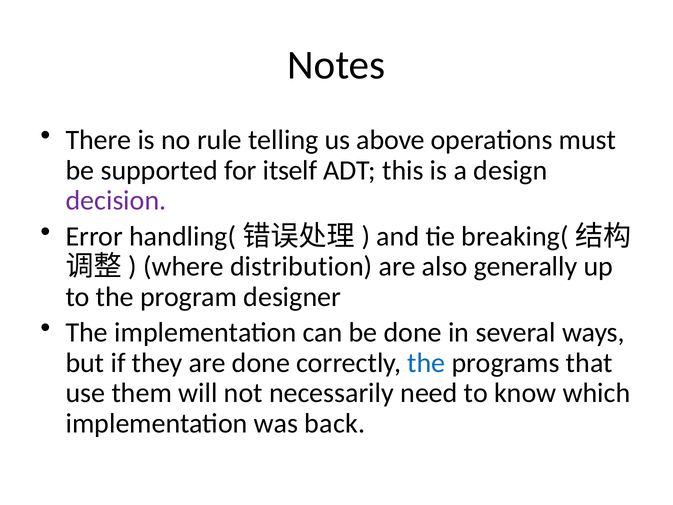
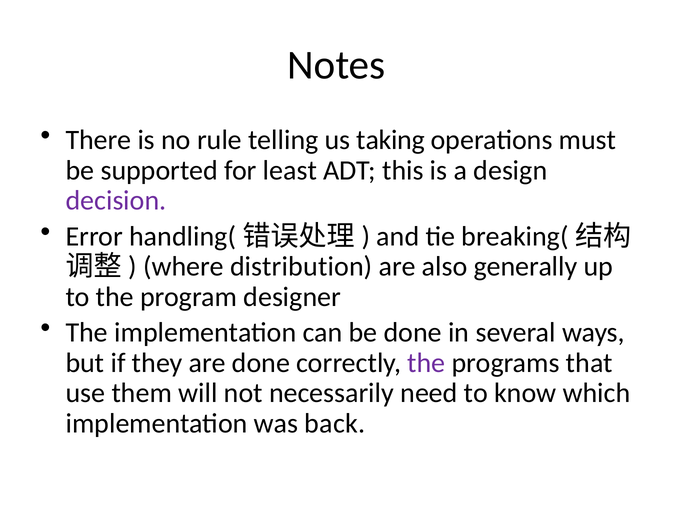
above: above -> taking (391, 140)
itself: itself -> least (290, 170)
the colour: blue -> purple (426, 363)
